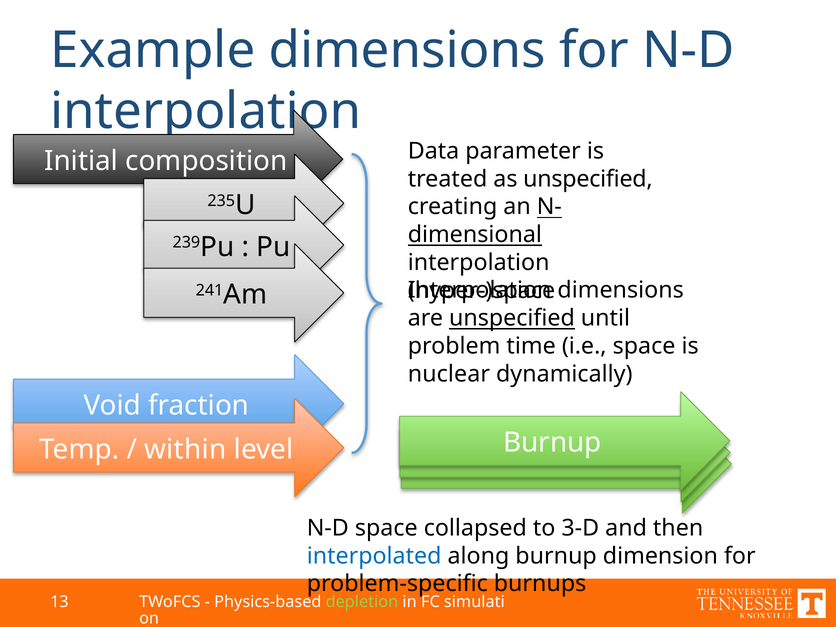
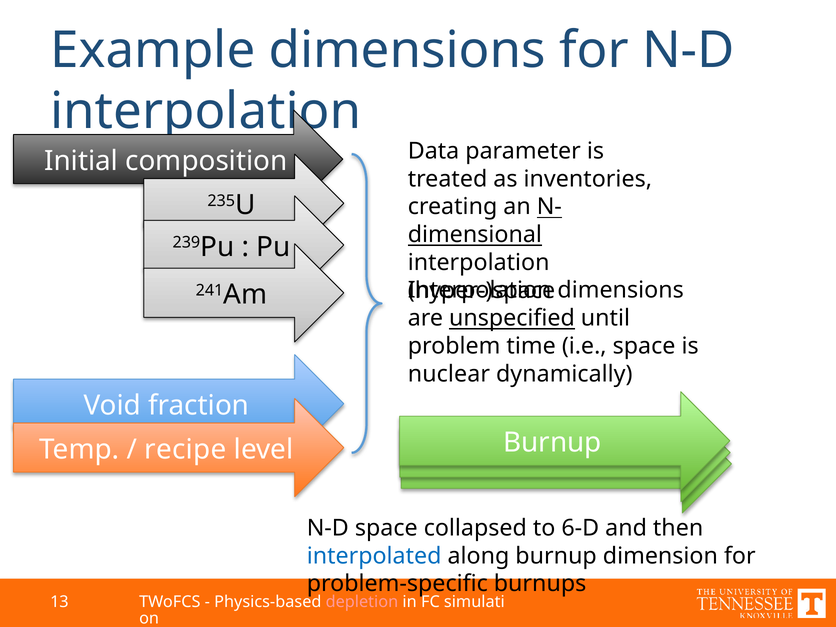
as unspecified: unspecified -> inventories (588, 179)
within: within -> recipe (185, 450)
3-D: 3-D -> 6-D (580, 528)
depletion colour: light green -> pink (362, 602)
